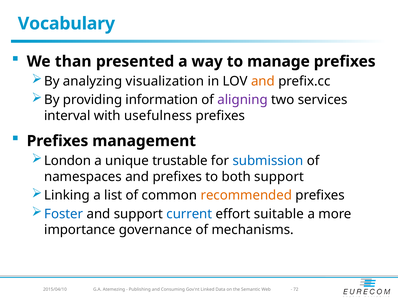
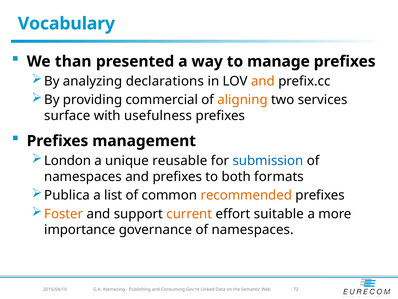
visualization: visualization -> declarations (165, 81)
information: information -> commercial (162, 100)
aligning colour: purple -> orange (243, 100)
interval: interval -> surface (67, 116)
trustable: trustable -> reusable (180, 160)
both support: support -> formats (279, 176)
Linking: Linking -> Publica (67, 195)
Foster colour: blue -> orange (64, 214)
current colour: blue -> orange (189, 214)
governance of mechanisms: mechanisms -> namespaces (253, 229)
